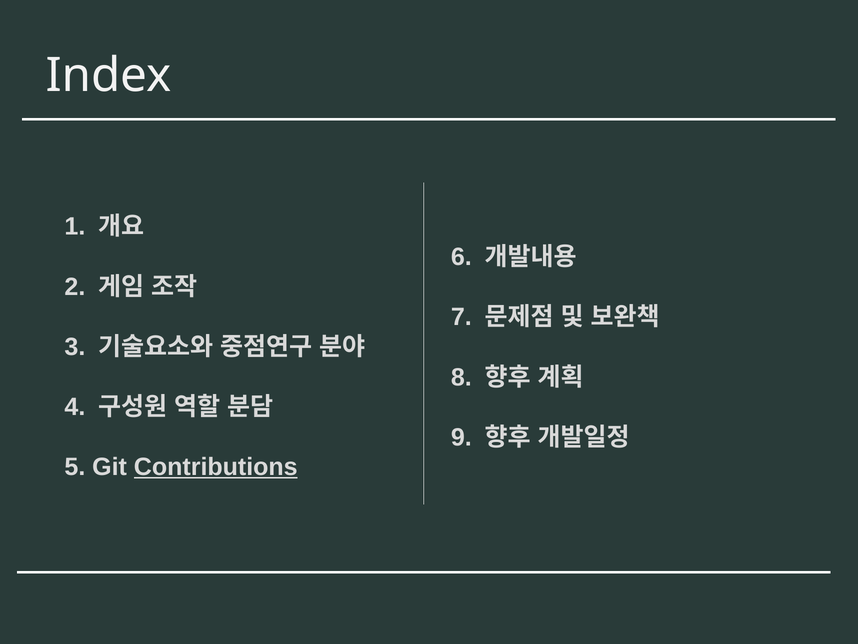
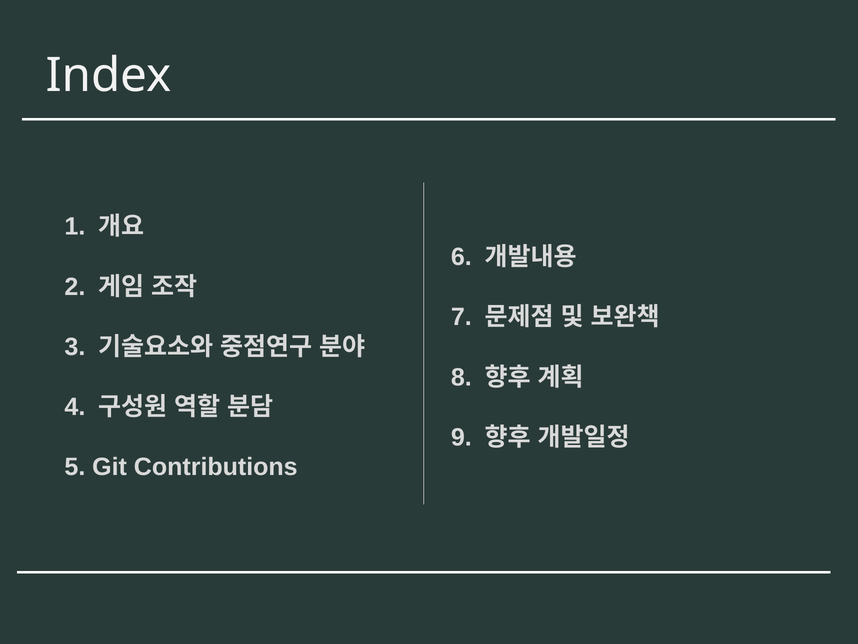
Contributions underline: present -> none (216, 467)
